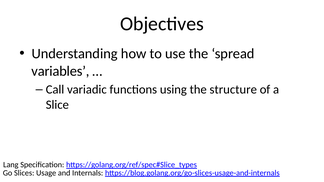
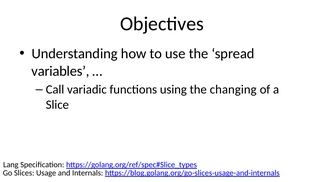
structure: structure -> changing (233, 90)
